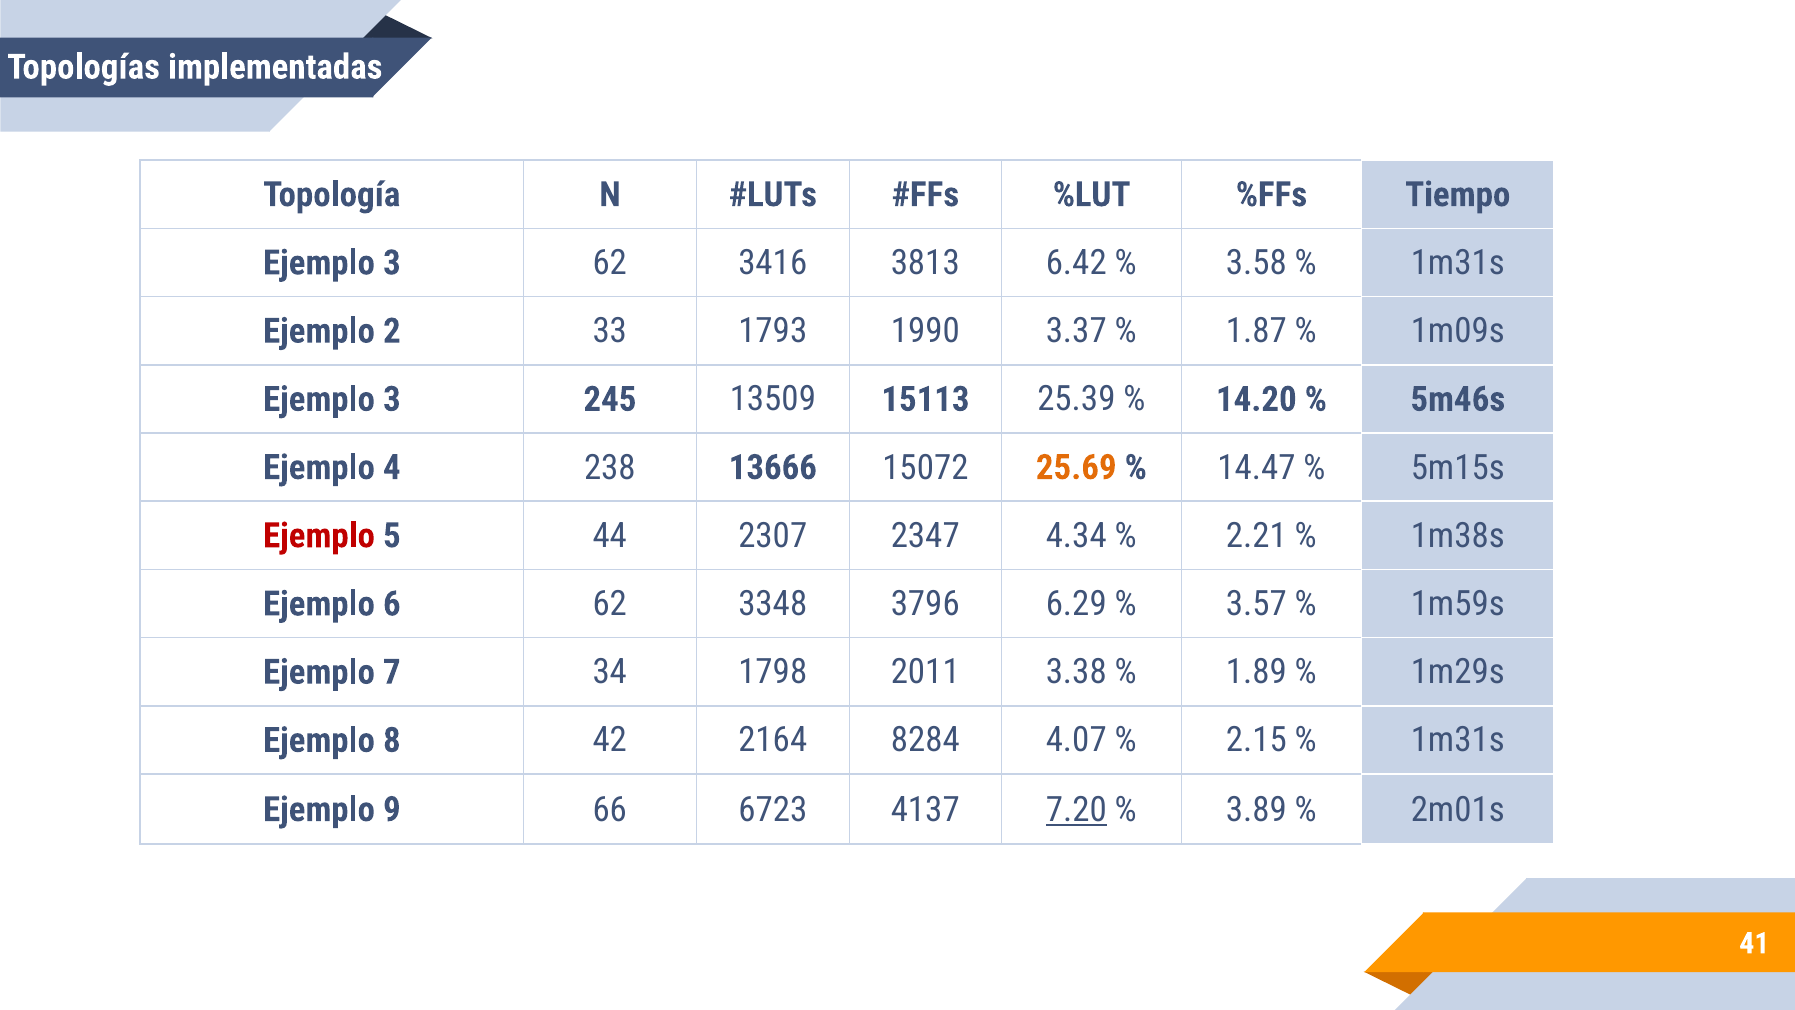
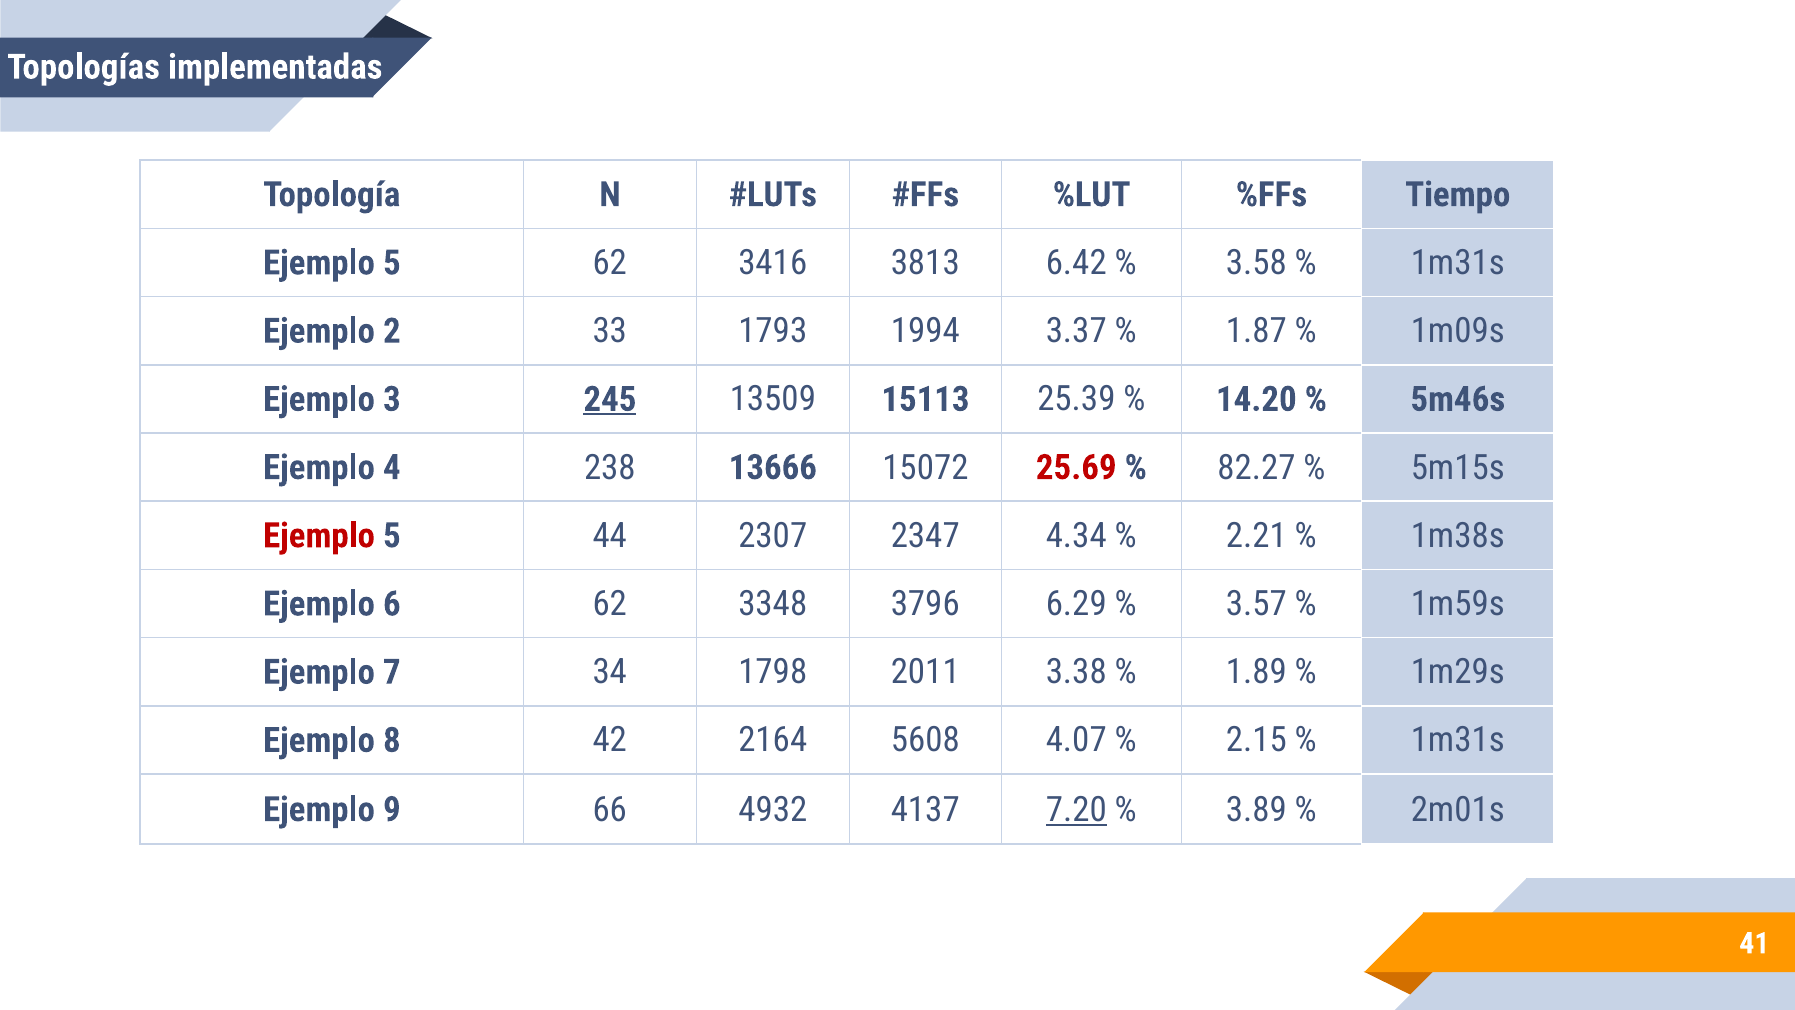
3: 3 -> 5 (392, 263)
1990: 1990 -> 1994 (925, 331)
245 underline: none -> present (610, 399)
25.69 colour: orange -> red (1076, 467)
14.47: 14.47 -> 82.27 (1256, 467)
8284: 8284 -> 5608 (925, 740)
6723: 6723 -> 4932 (773, 809)
